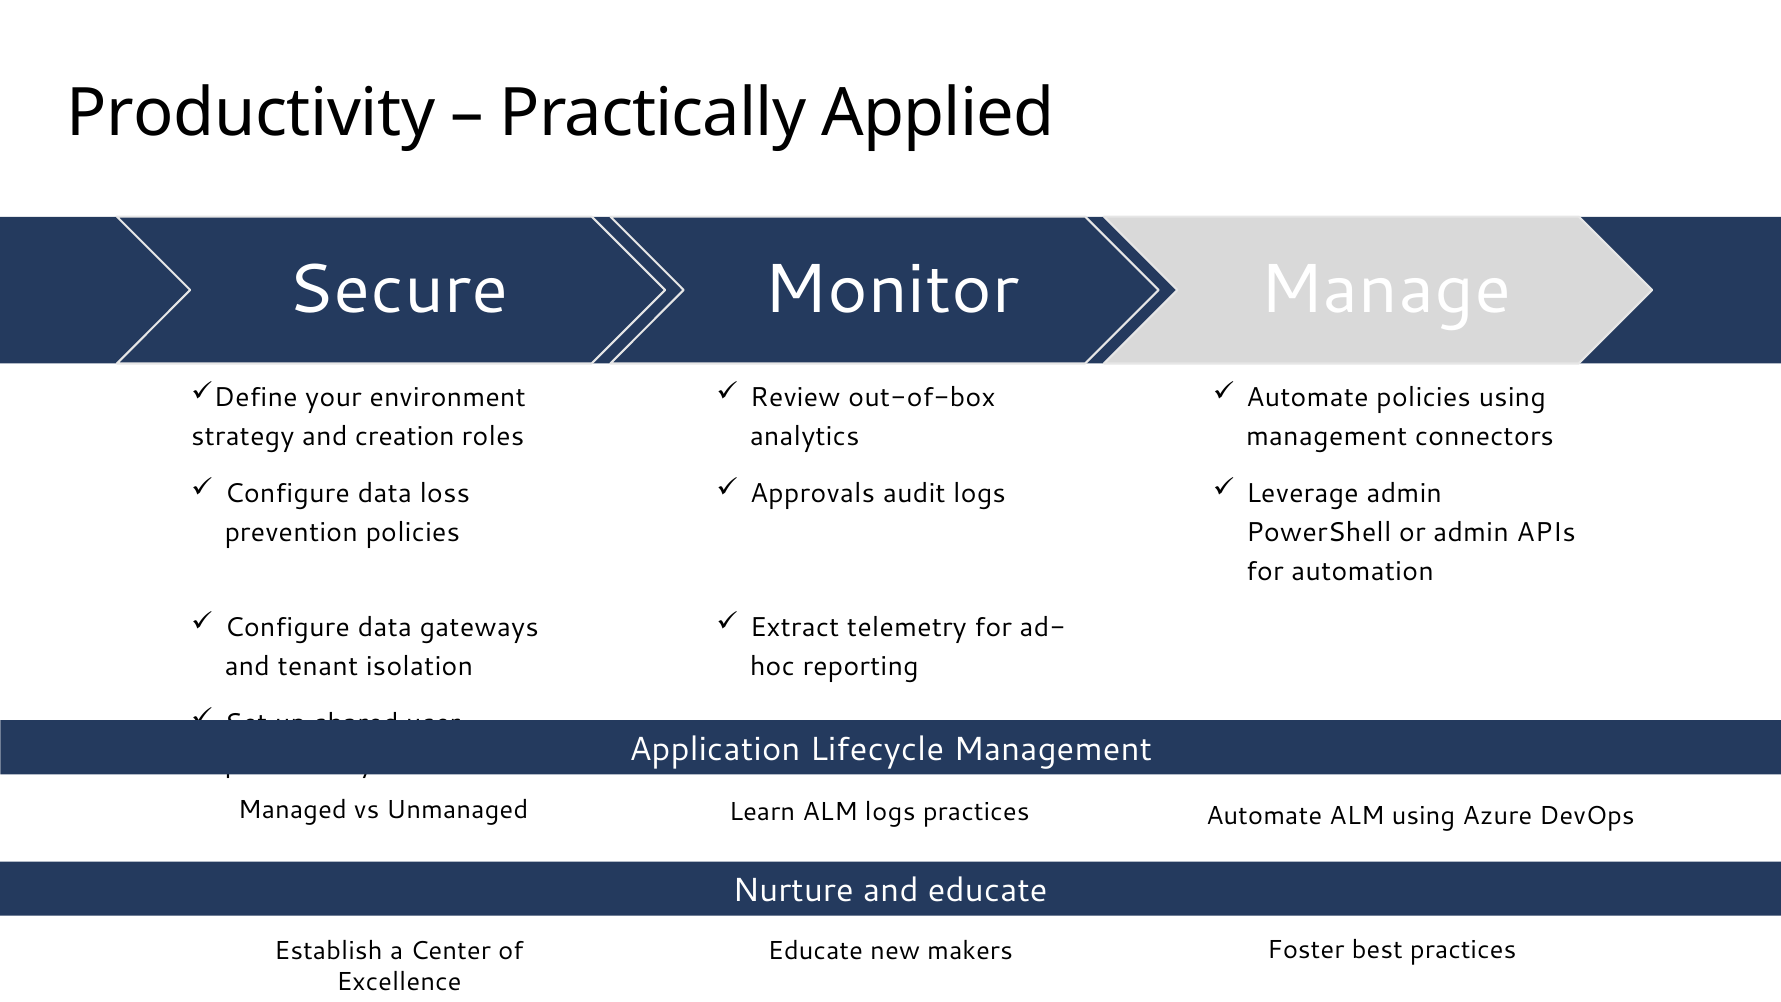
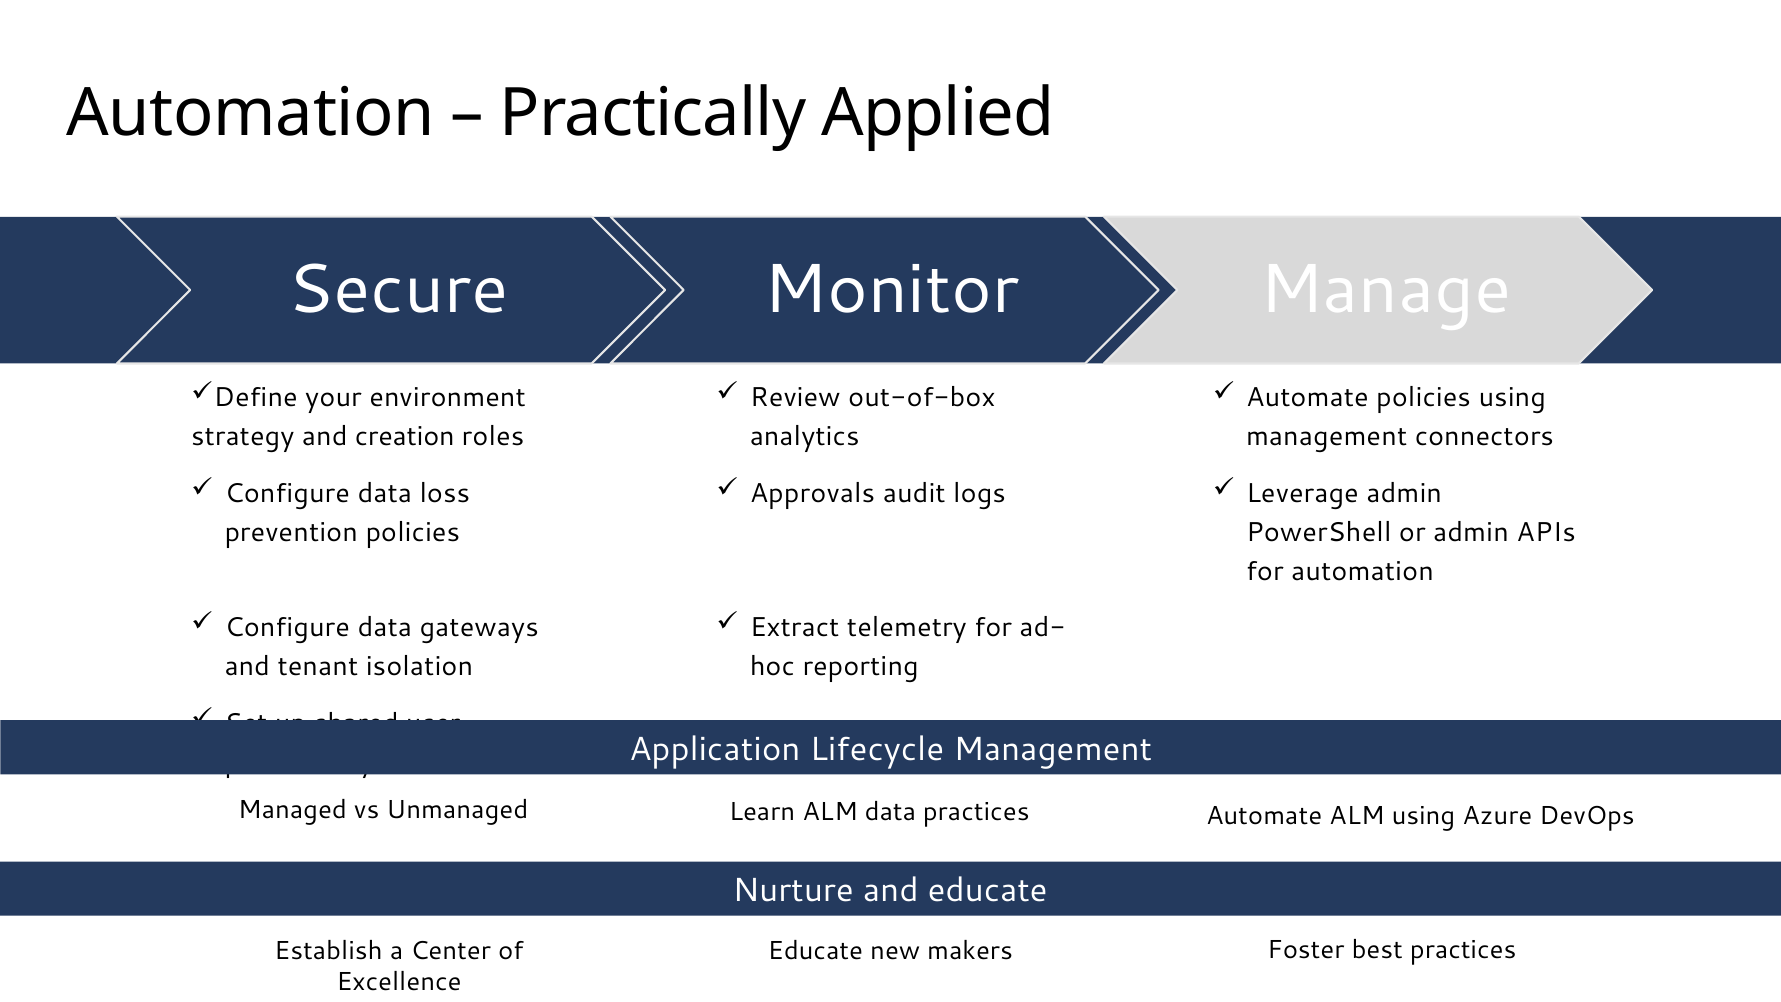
Productivity: Productivity -> Automation (251, 113)
ALM logs: logs -> data (890, 812)
